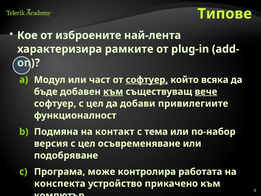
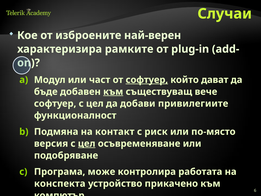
Типове: Типове -> Случаи (225, 14)
най-лента: най-лента -> най-верен (153, 35)
всяка: всяка -> дават (215, 80)
вече underline: present -> none (206, 92)
тема: тема -> риск (156, 132)
по-набор: по-набор -> по-място (213, 132)
цел underline: none -> present (87, 143)
